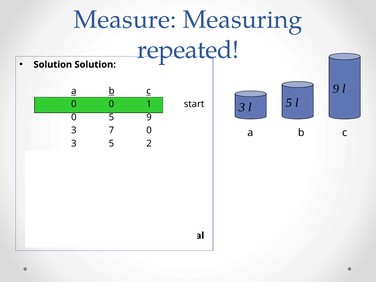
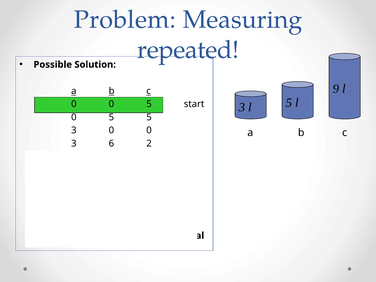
Measure: Measure -> Problem (125, 20)
Solution: Solution -> Possible (53, 65)
0 0 1: 1 -> 5 (149, 104)
5 9: 9 -> 5 (149, 117)
7: 7 -> 0 (111, 130)
5: 5 -> 6 (111, 144)
